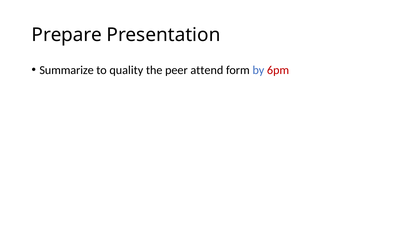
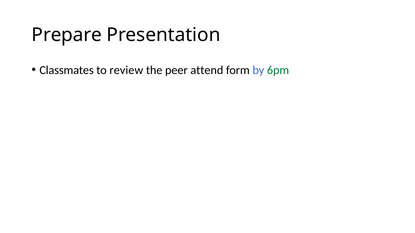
Summarize: Summarize -> Classmates (67, 70)
quality: quality -> review (126, 70)
6pm colour: red -> green (278, 70)
